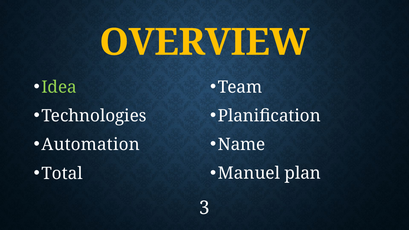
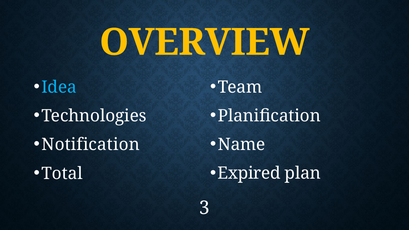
Idea colour: light green -> light blue (59, 87)
Automation: Automation -> Notification (91, 145)
Manuel: Manuel -> Expired (249, 173)
